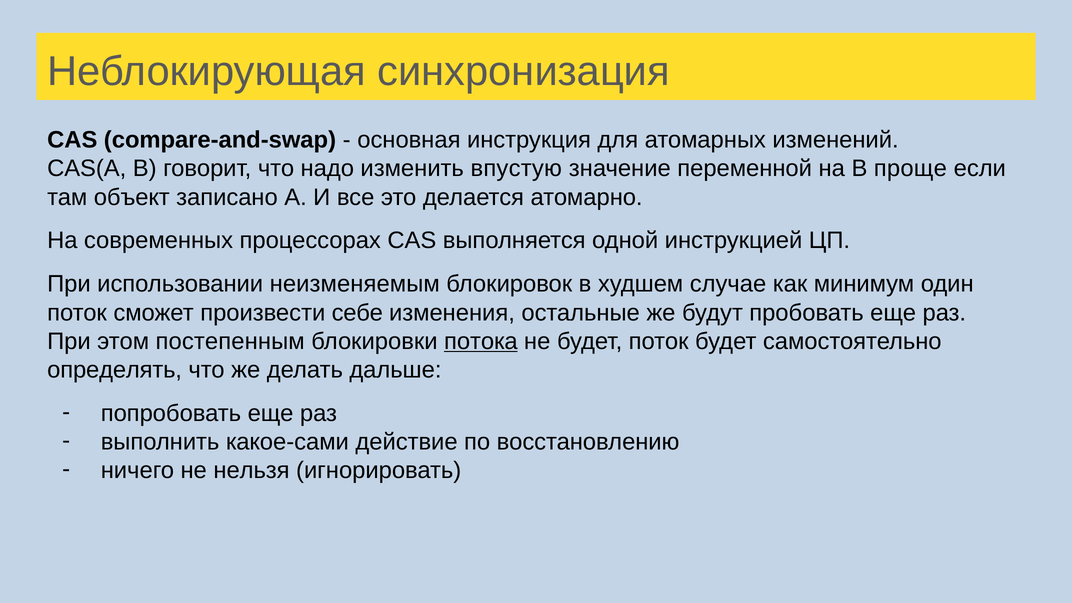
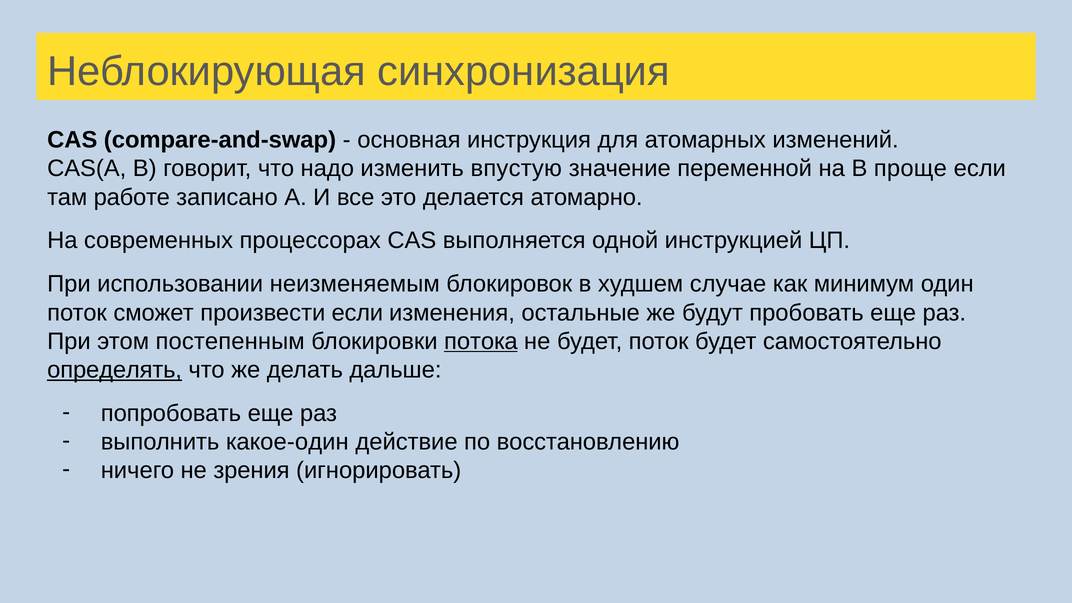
объект: объект -> работе (132, 197)
произвести себе: себе -> если (357, 313)
определять underline: none -> present (115, 370)
какое-сами: какое-сами -> какое-один (287, 442)
нельзя: нельзя -> зрения (252, 470)
